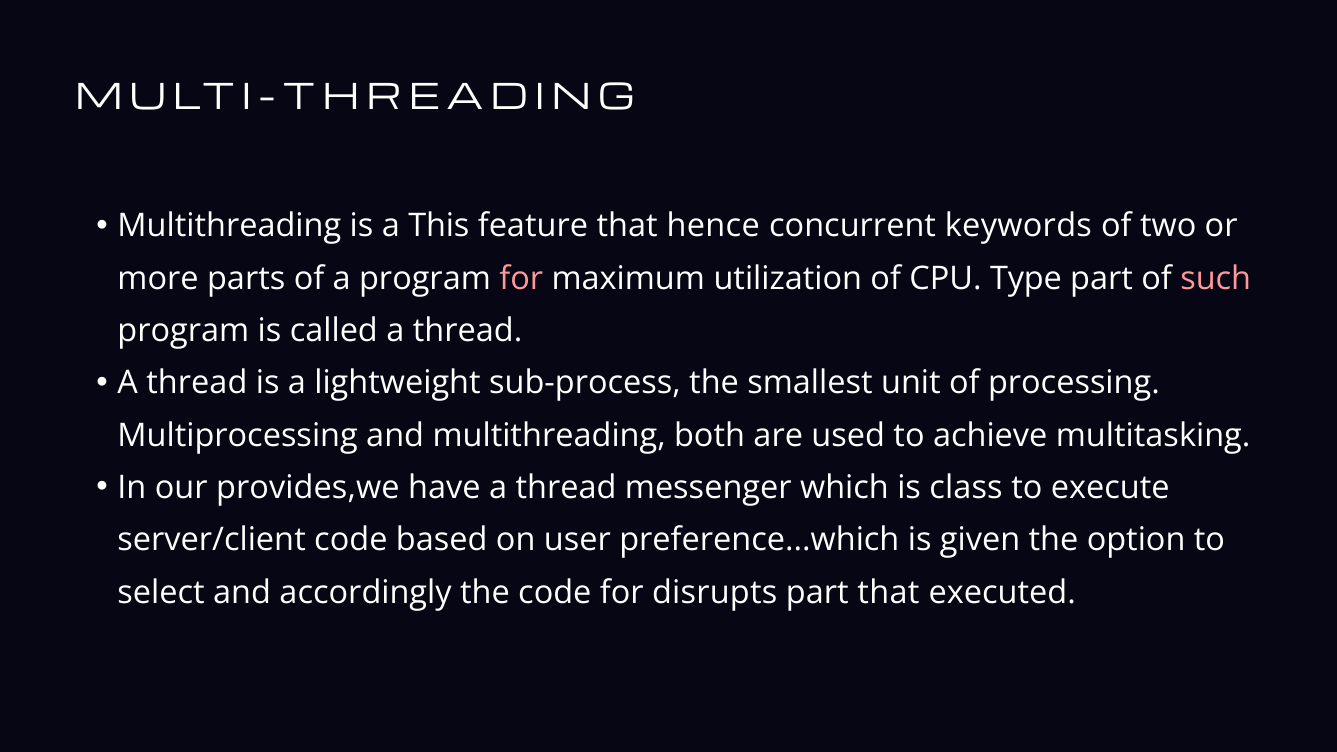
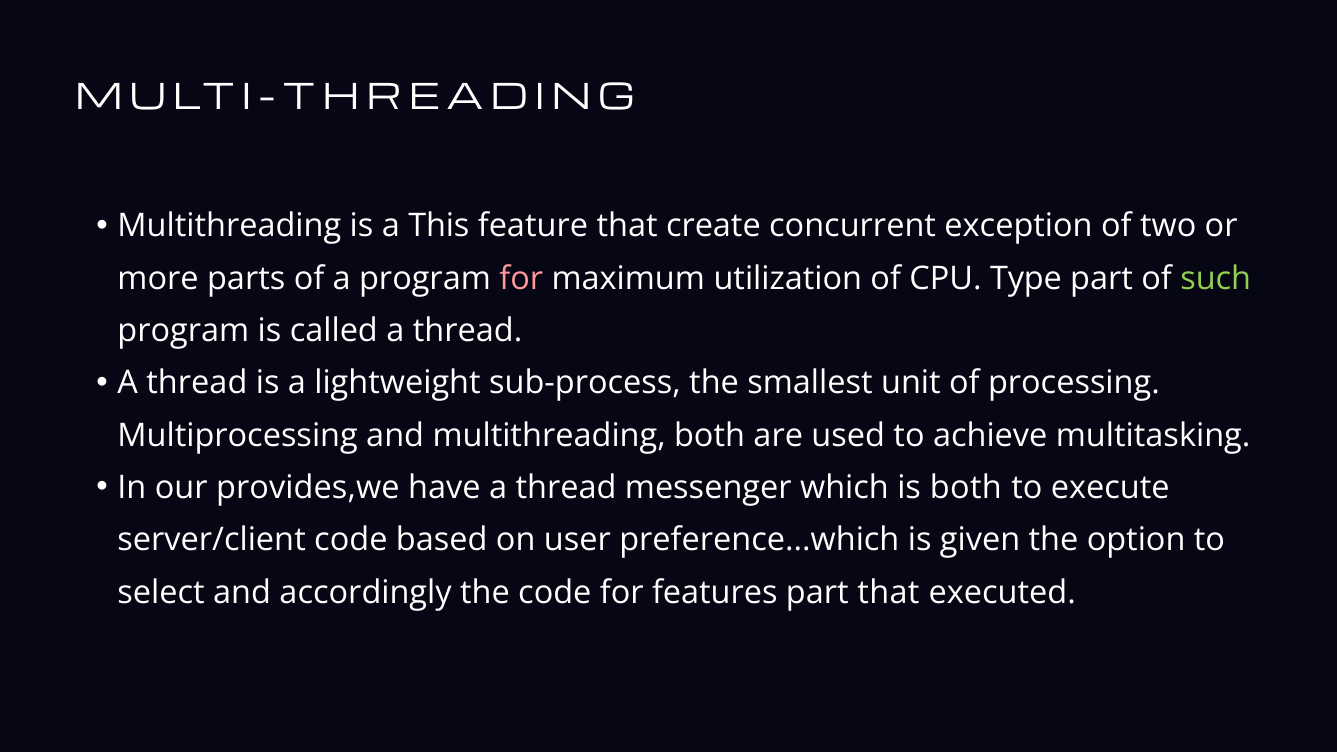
hence: hence -> create (713, 226)
keywords: keywords -> exception (1019, 226)
such colour: pink -> light green (1216, 278)
is class: class -> both (966, 488)
disrupts: disrupts -> features (715, 592)
